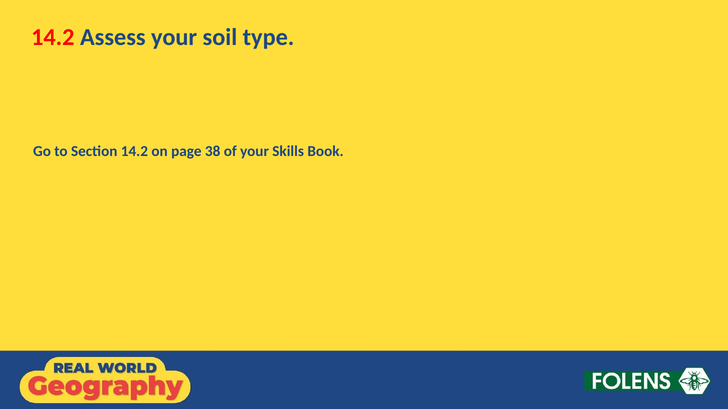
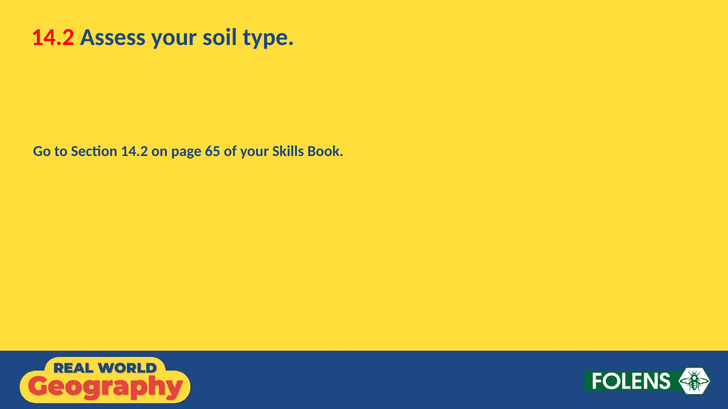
38: 38 -> 65 (213, 152)
